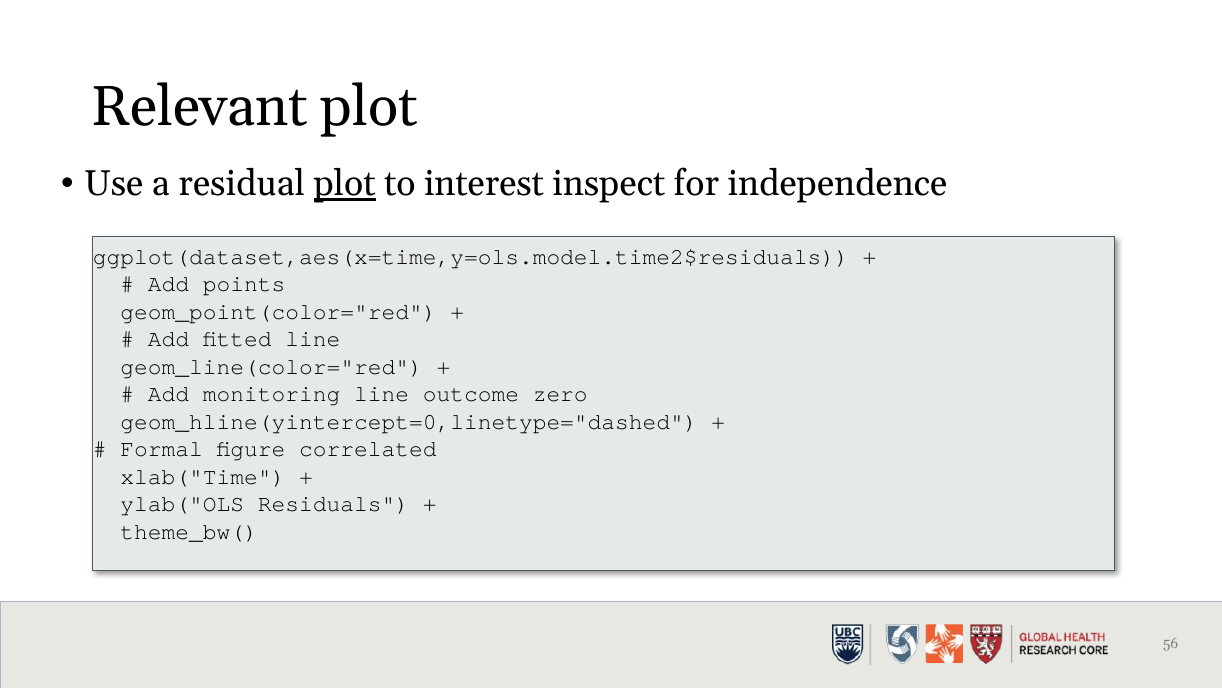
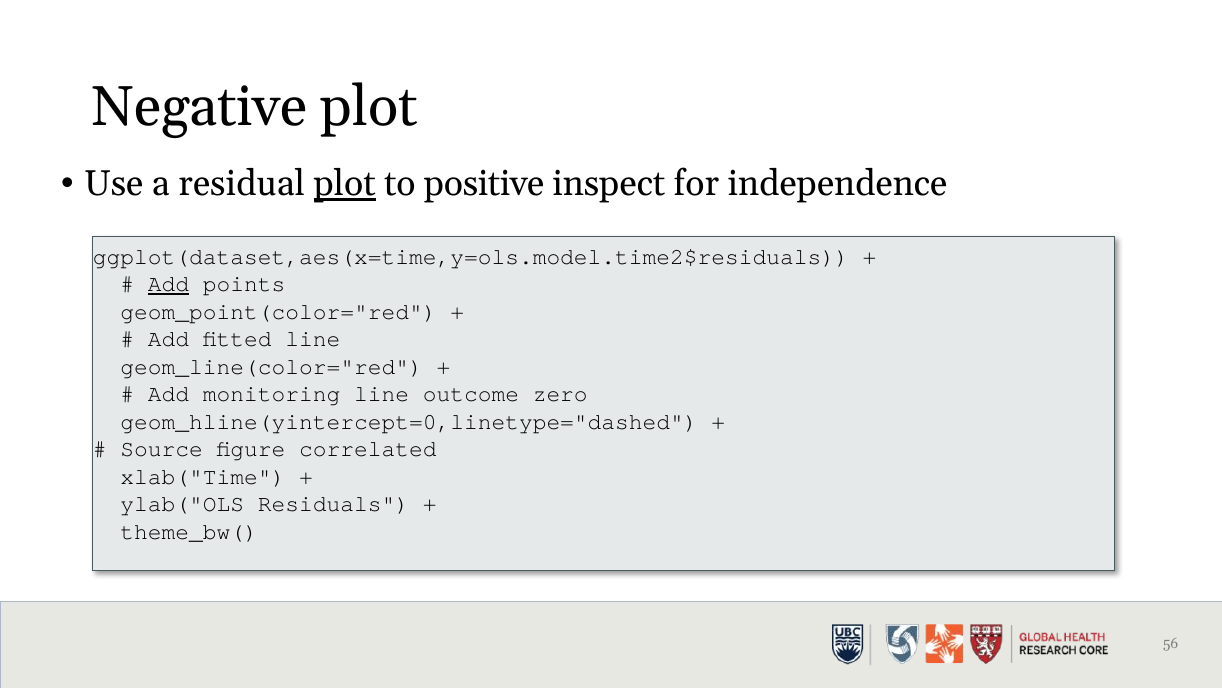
Relevant: Relevant -> Negative (199, 107)
interest: interest -> positive (484, 184)
Add underline: none -> present (168, 284)
Formal: Formal -> Source (162, 449)
